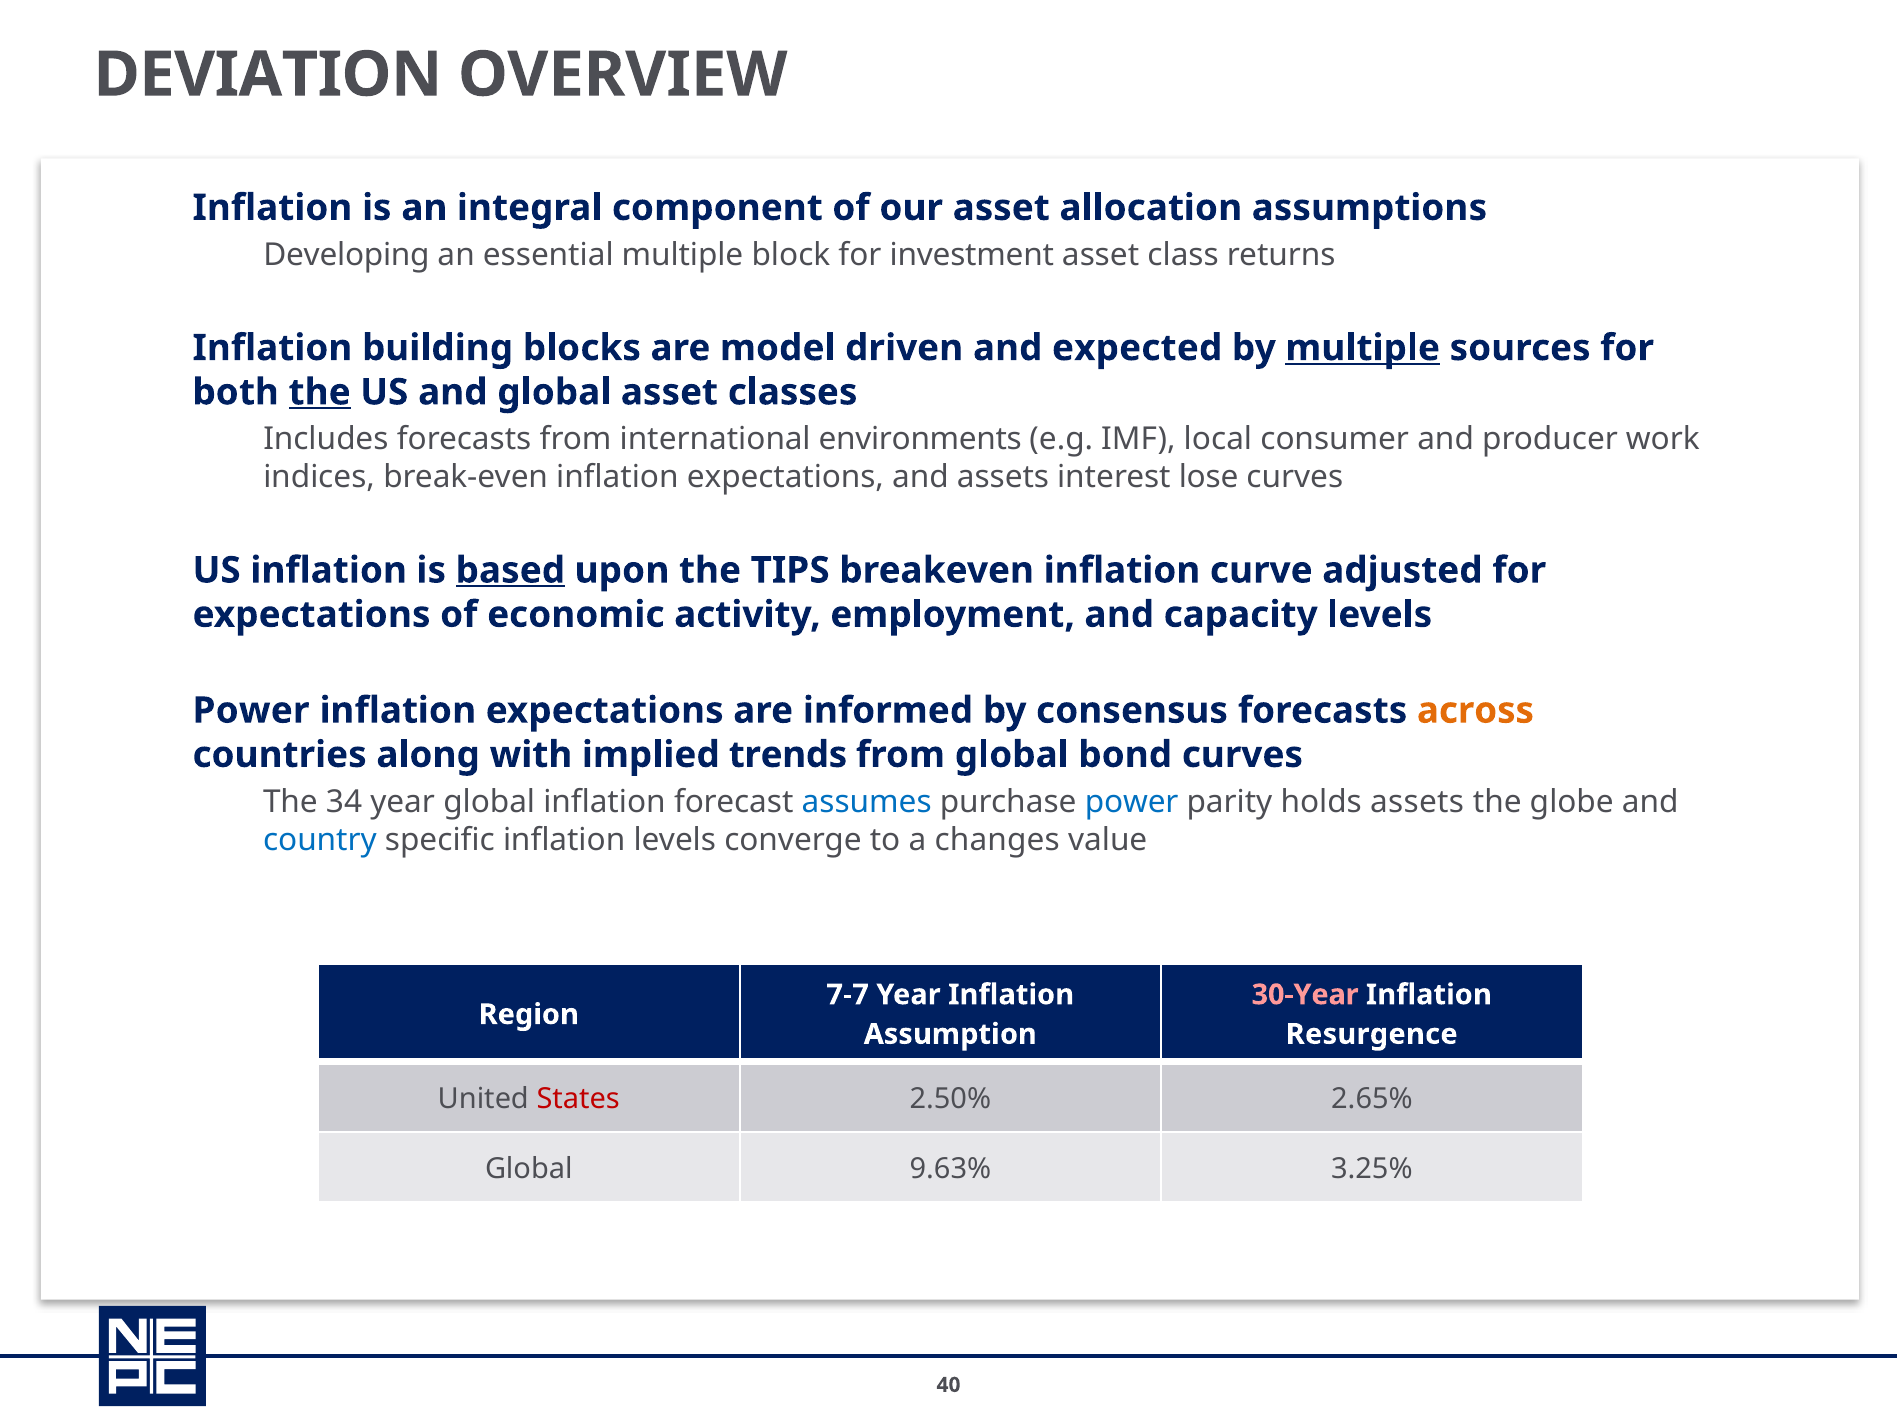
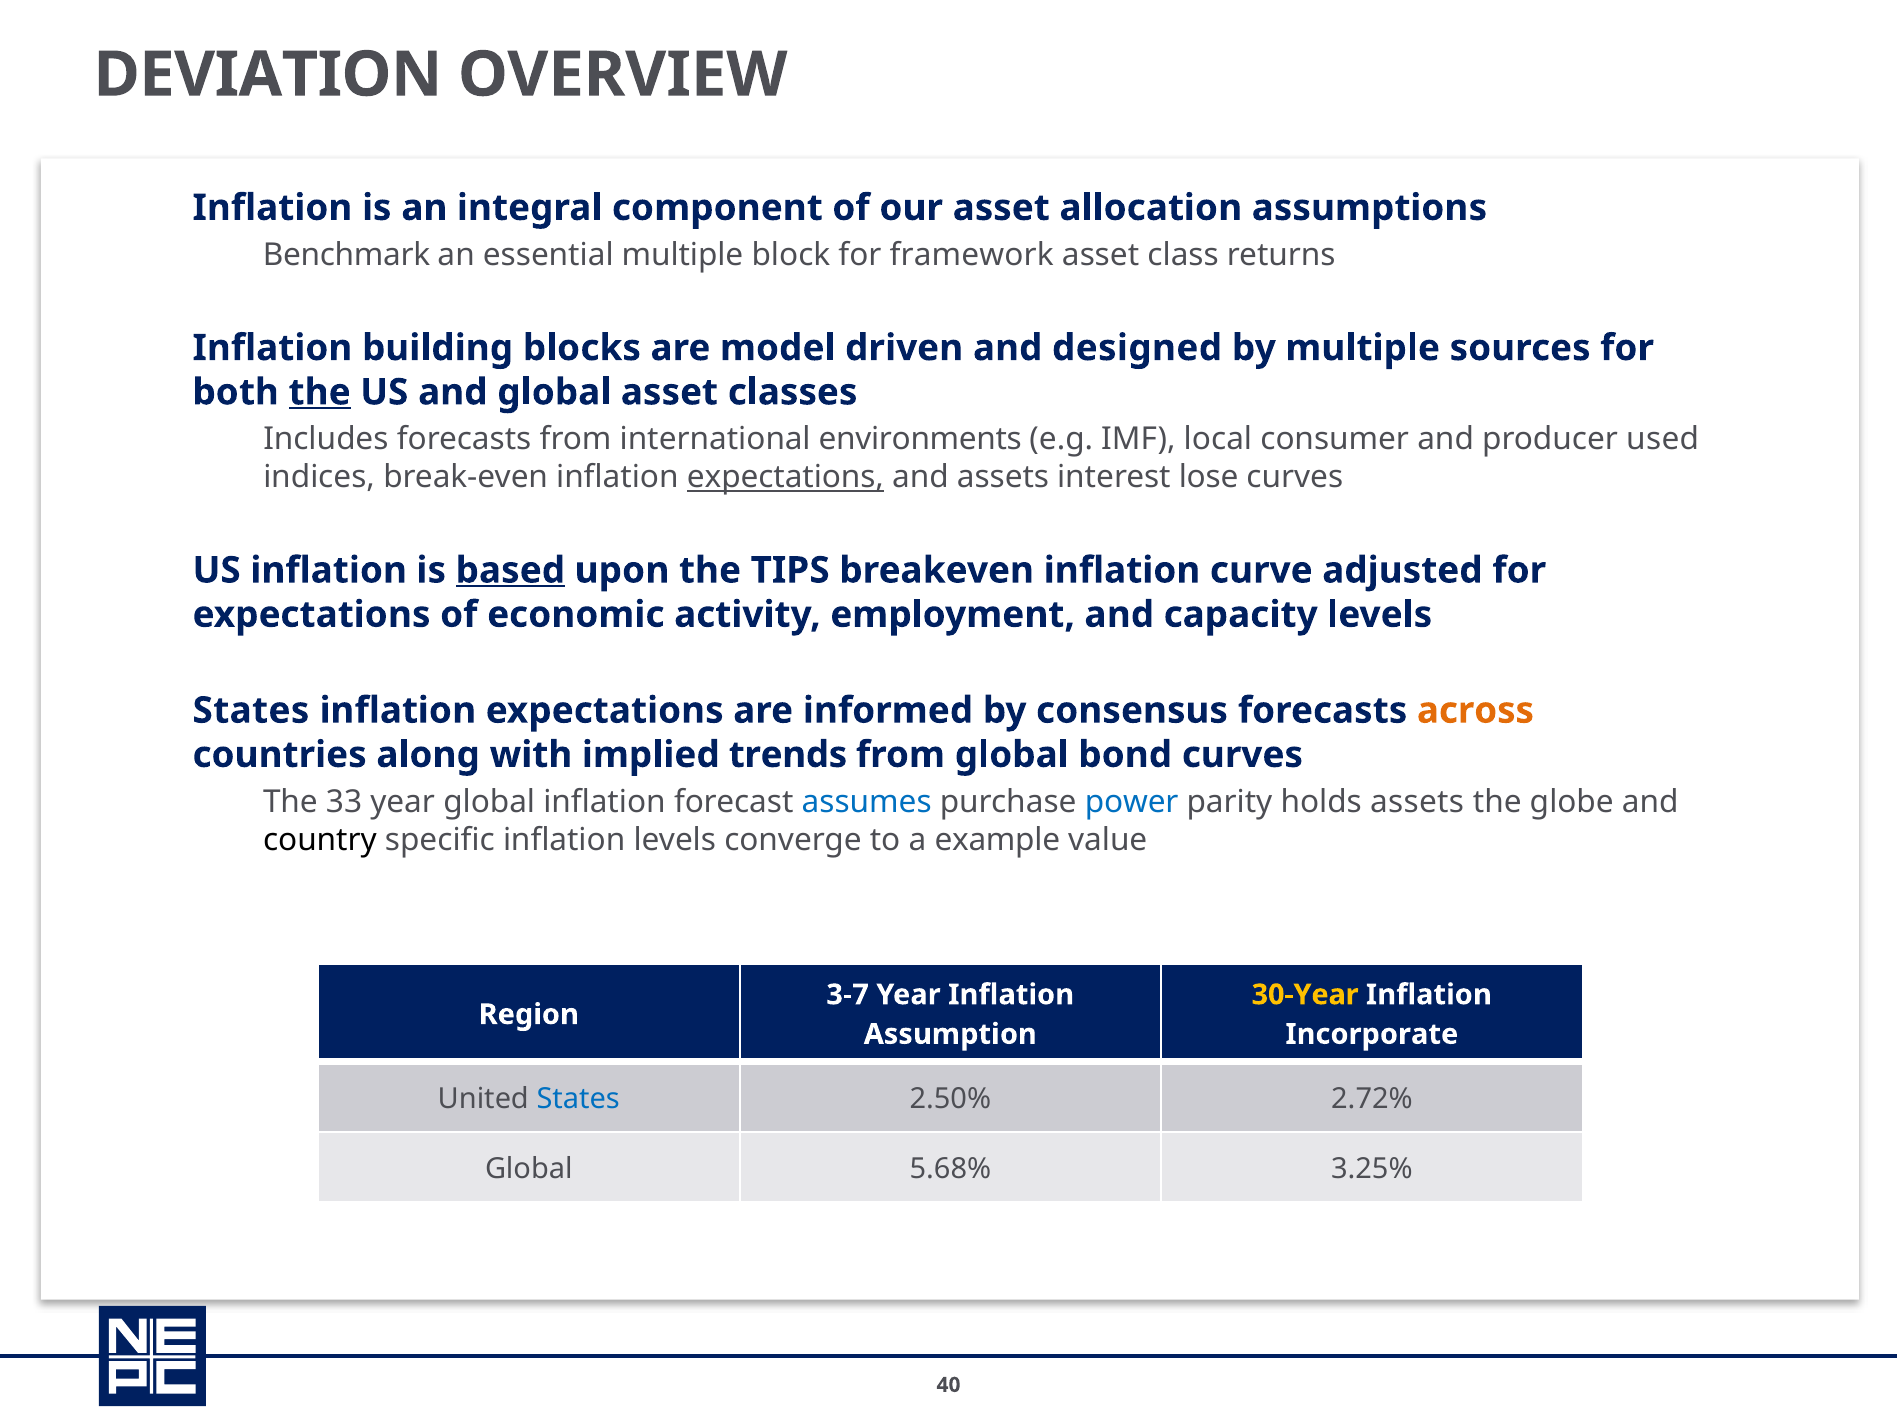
Developing: Developing -> Benchmark (347, 255)
investment: investment -> framework (972, 255)
expected: expected -> designed (1137, 348)
multiple underline: present -> none (1363, 348)
work: work -> used (1663, 440)
expectations underline: none -> present (785, 477)
Power: Power -> States (251, 711)
34: 34 -> 33 (344, 802)
country colour: blue -> black (320, 840)
changes: changes -> example (997, 840)
7-7: 7-7 -> 3-7 (848, 995)
30-Year colour: pink -> yellow (1305, 995)
Resurgence: Resurgence -> Incorporate (1372, 1035)
States colour: red -> blue (578, 1099)
2.65%: 2.65% -> 2.72% (1372, 1099)
9.63%: 9.63% -> 5.68% (950, 1169)
